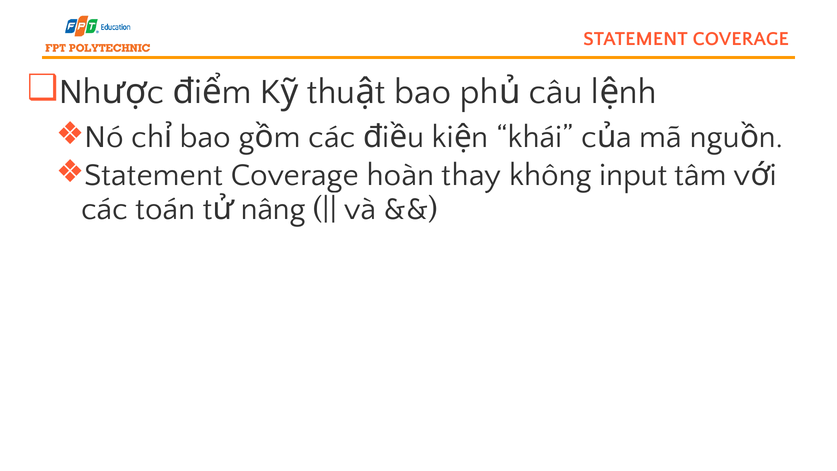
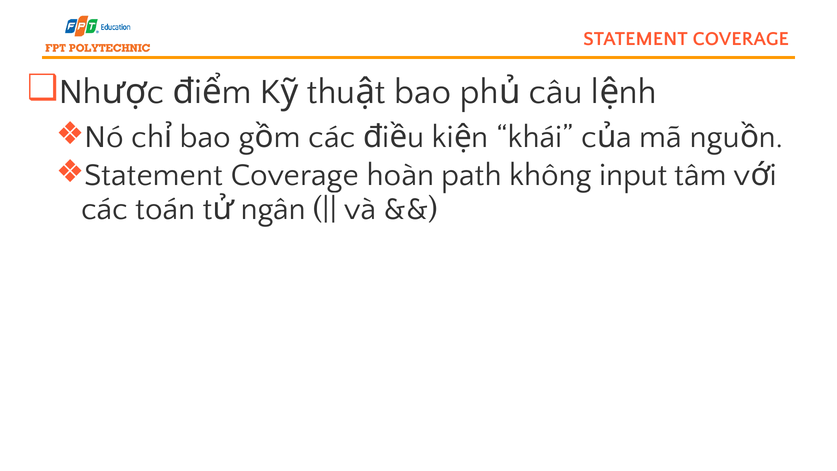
thay: thay -> path (472, 175)
nâng: nâng -> ngân (273, 209)
